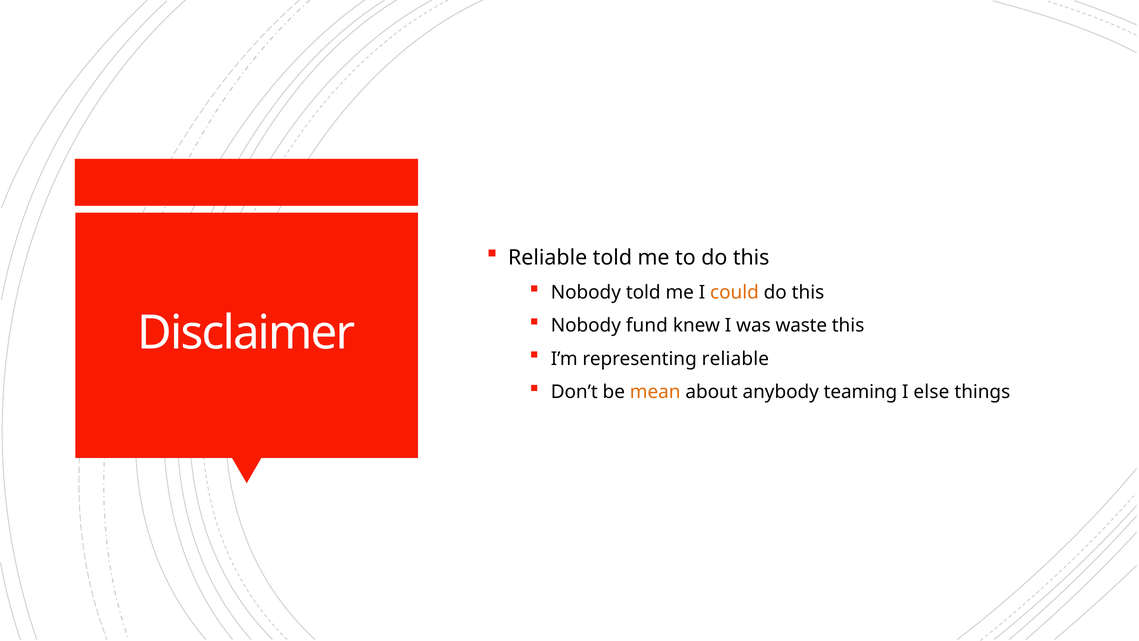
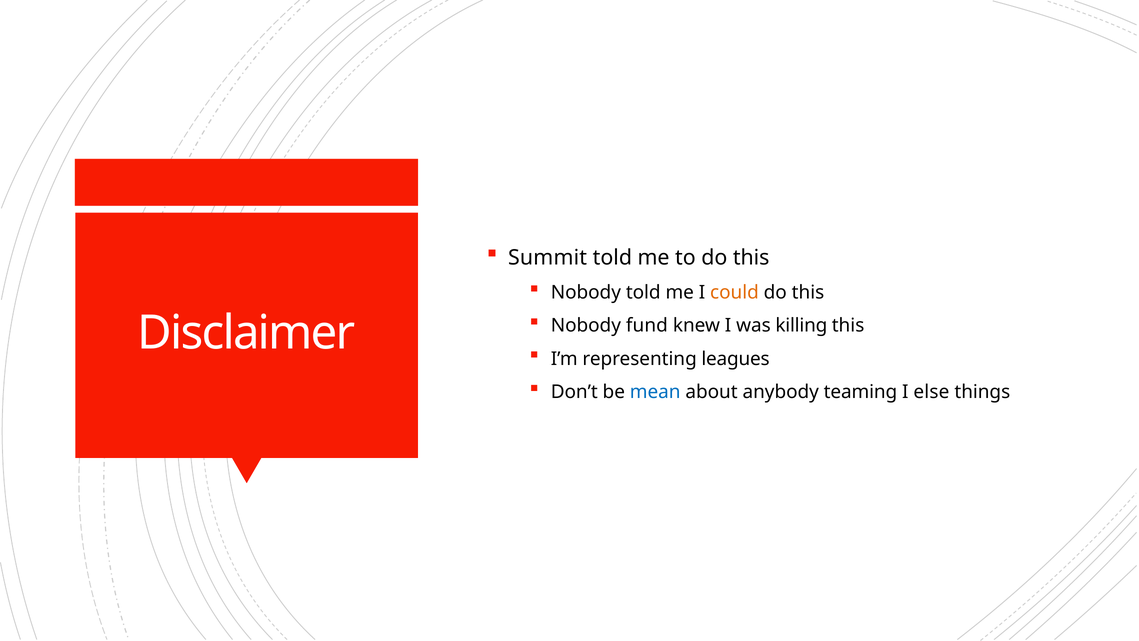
Reliable: Reliable -> Summit (548, 258)
waste: waste -> killing (801, 325)
representing reliable: reliable -> leagues (736, 359)
mean colour: orange -> blue (655, 392)
